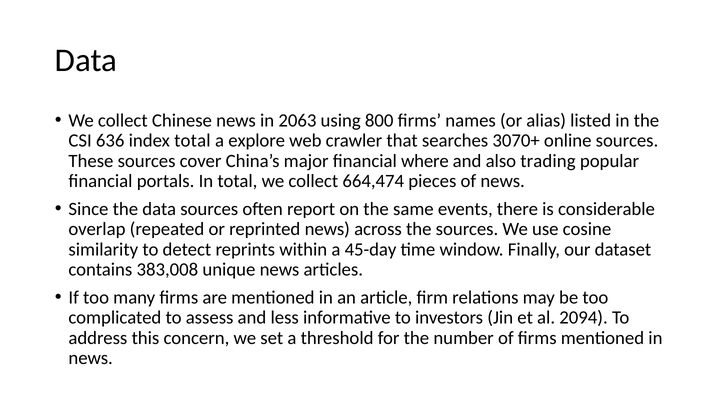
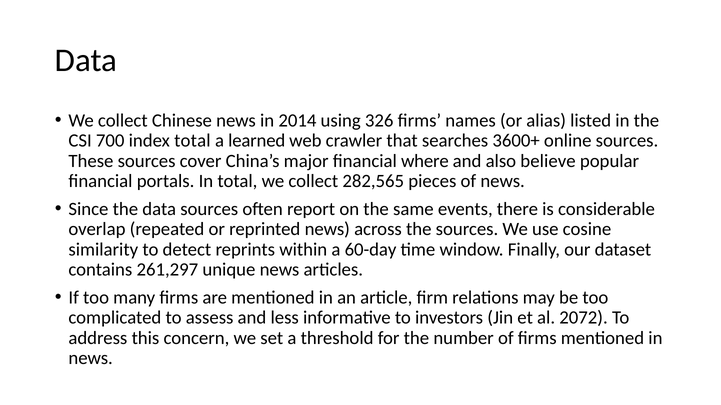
2063: 2063 -> 2014 (297, 121)
800: 800 -> 326 (379, 121)
636: 636 -> 700 (110, 141)
explore: explore -> learned (257, 141)
3070+: 3070+ -> 3600+ (516, 141)
trading: trading -> believe (548, 161)
664,474: 664,474 -> 282,565 (373, 181)
45-day: 45-day -> 60-day (371, 250)
383,008: 383,008 -> 261,297 (167, 270)
2094: 2094 -> 2072 (584, 318)
